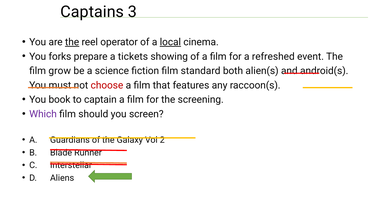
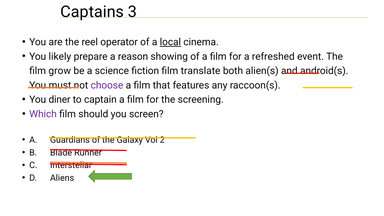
the underline: present -> none (72, 42)
forks: forks -> likely (60, 56)
tickets: tickets -> reason (133, 56)
standard: standard -> translate (201, 71)
choose colour: red -> purple (107, 85)
book: book -> diner (59, 100)
